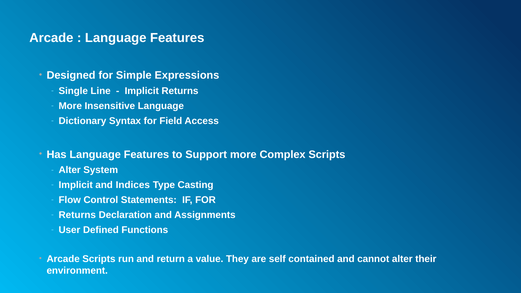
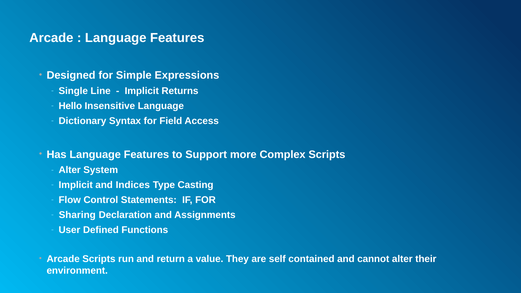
More: More -> Hello (70, 106)
Returns: Returns -> Sharing (77, 215)
